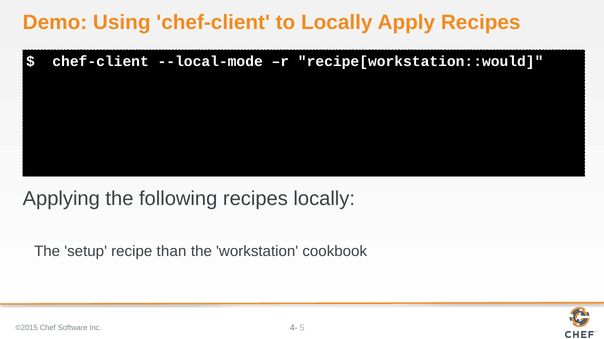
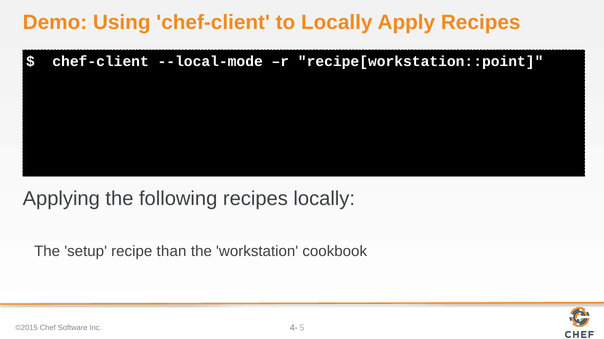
recipe[workstation::would: recipe[workstation::would -> recipe[workstation::point (421, 62)
